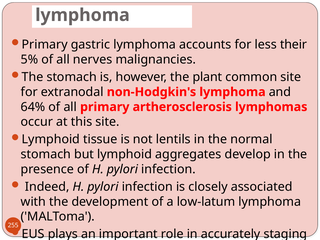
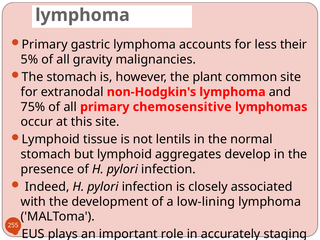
nerves: nerves -> gravity (93, 60)
64%: 64% -> 75% (33, 107)
artherosclerosis: artherosclerosis -> chemosensitive (182, 107)
low-latum: low-latum -> low-lining (206, 202)
